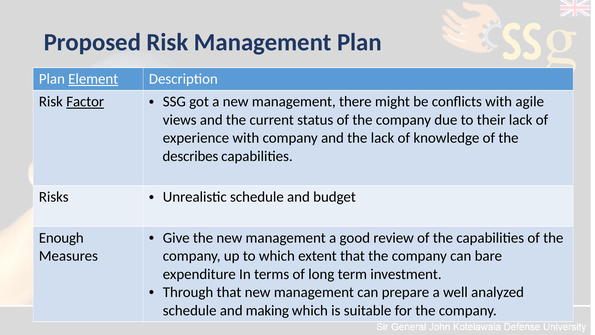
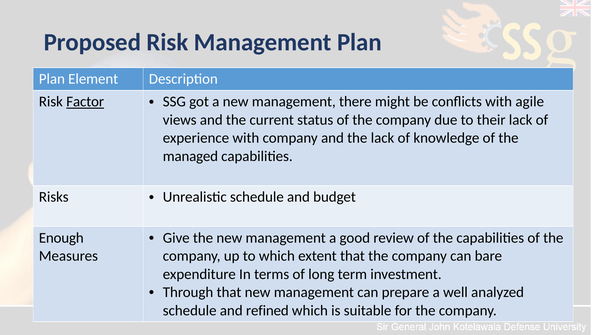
Element underline: present -> none (93, 79)
describes: describes -> managed (190, 156)
making: making -> refined (267, 310)
